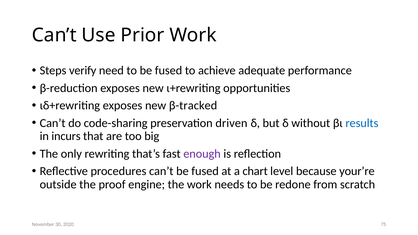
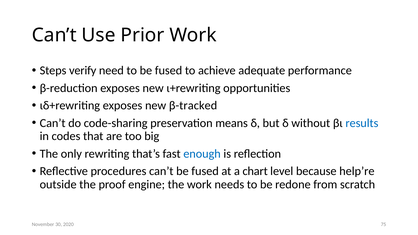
driven: driven -> means (232, 123)
incurs: incurs -> codes (66, 136)
enough colour: purple -> blue (202, 154)
your’re: your’re -> help’re (357, 171)
